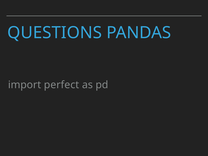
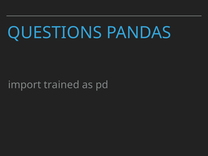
perfect: perfect -> trained (62, 85)
